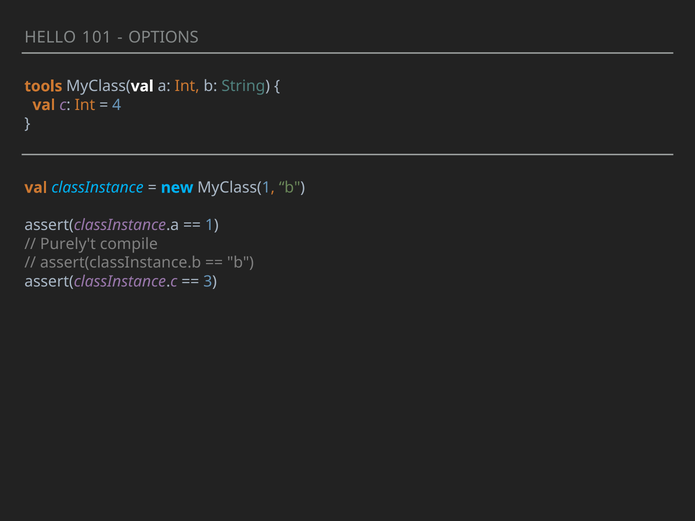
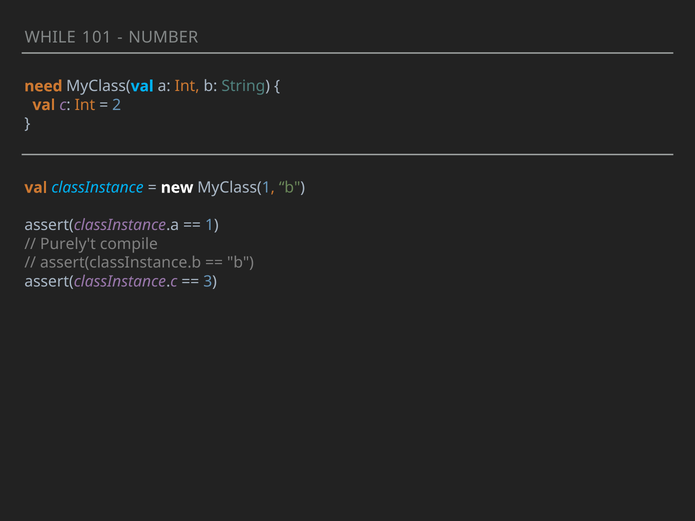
HELLO: HELLO -> WHILE (50, 38)
OPTIONS: OPTIONS -> NUMBER (163, 38)
tools: tools -> need (43, 86)
val colour: white -> light blue (142, 86)
4: 4 -> 2 (117, 105)
new colour: light blue -> white (177, 188)
